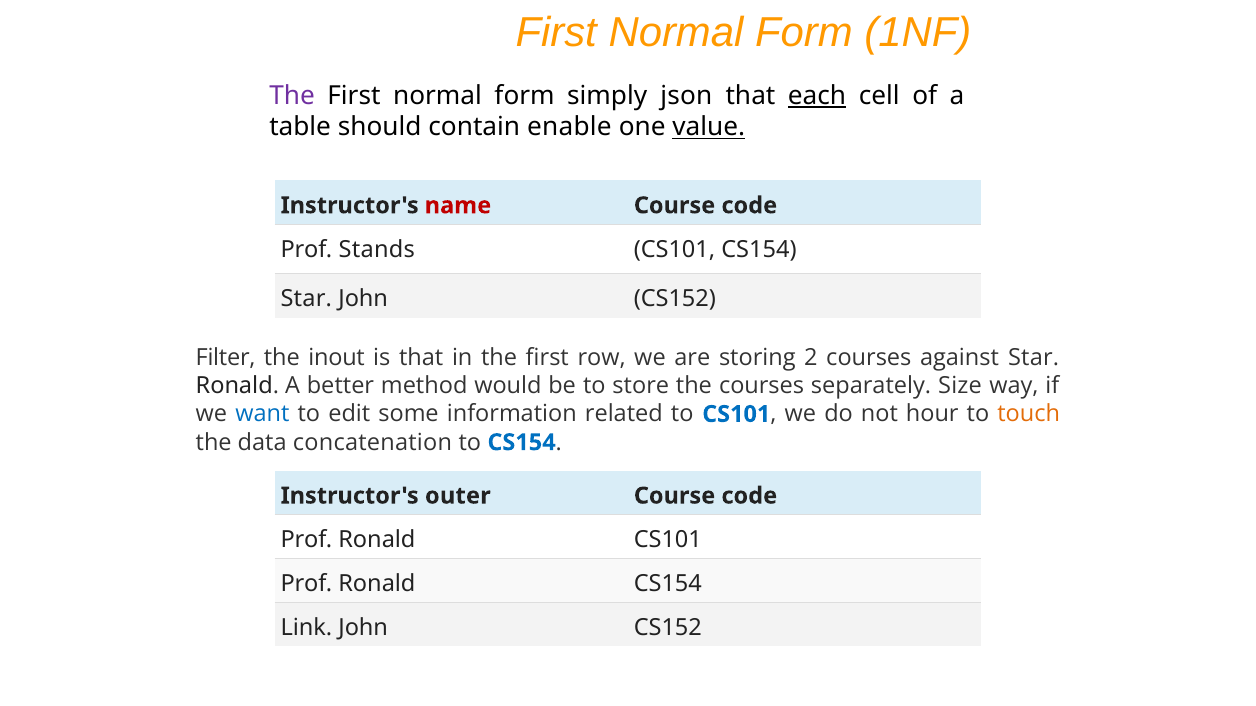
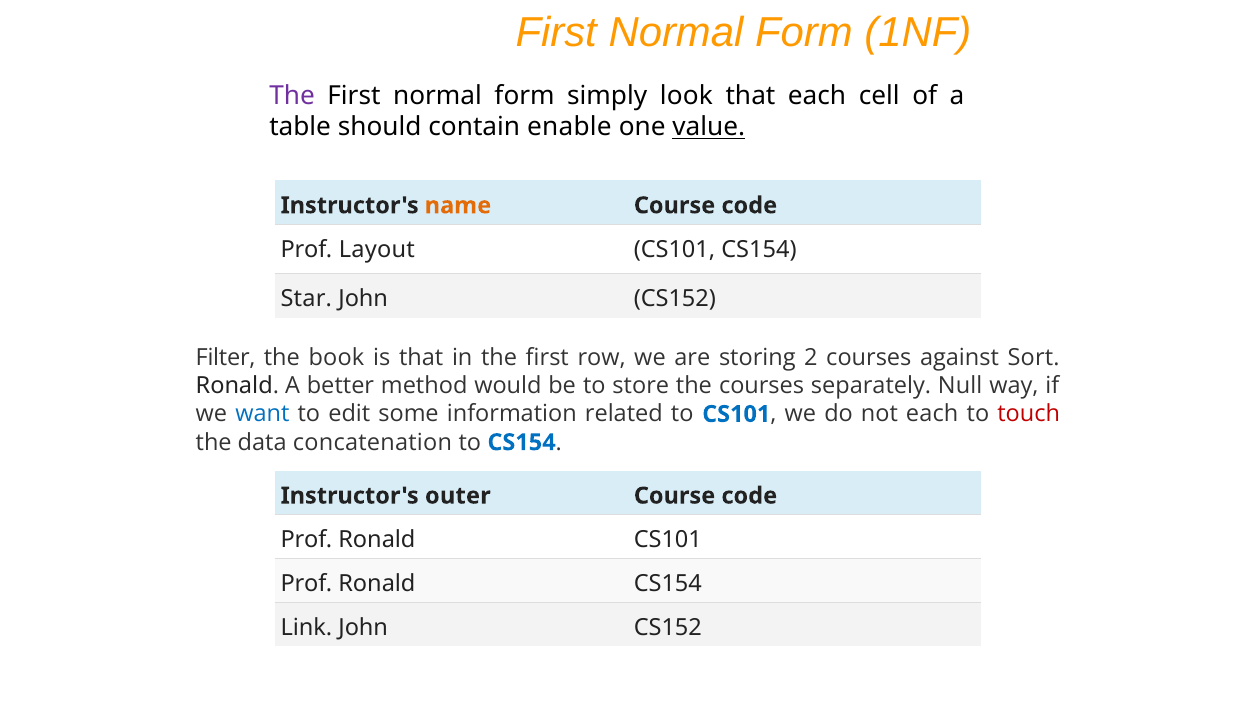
json: json -> look (686, 96)
each underline: present -> none (817, 96)
name colour: red -> orange (458, 206)
Stands: Stands -> Layout (377, 250)
inout: inout -> book (336, 358)
against Star: Star -> Sort (1034, 358)
Size: Size -> Null (960, 386)
not hour: hour -> each (932, 414)
touch colour: orange -> red (1029, 414)
